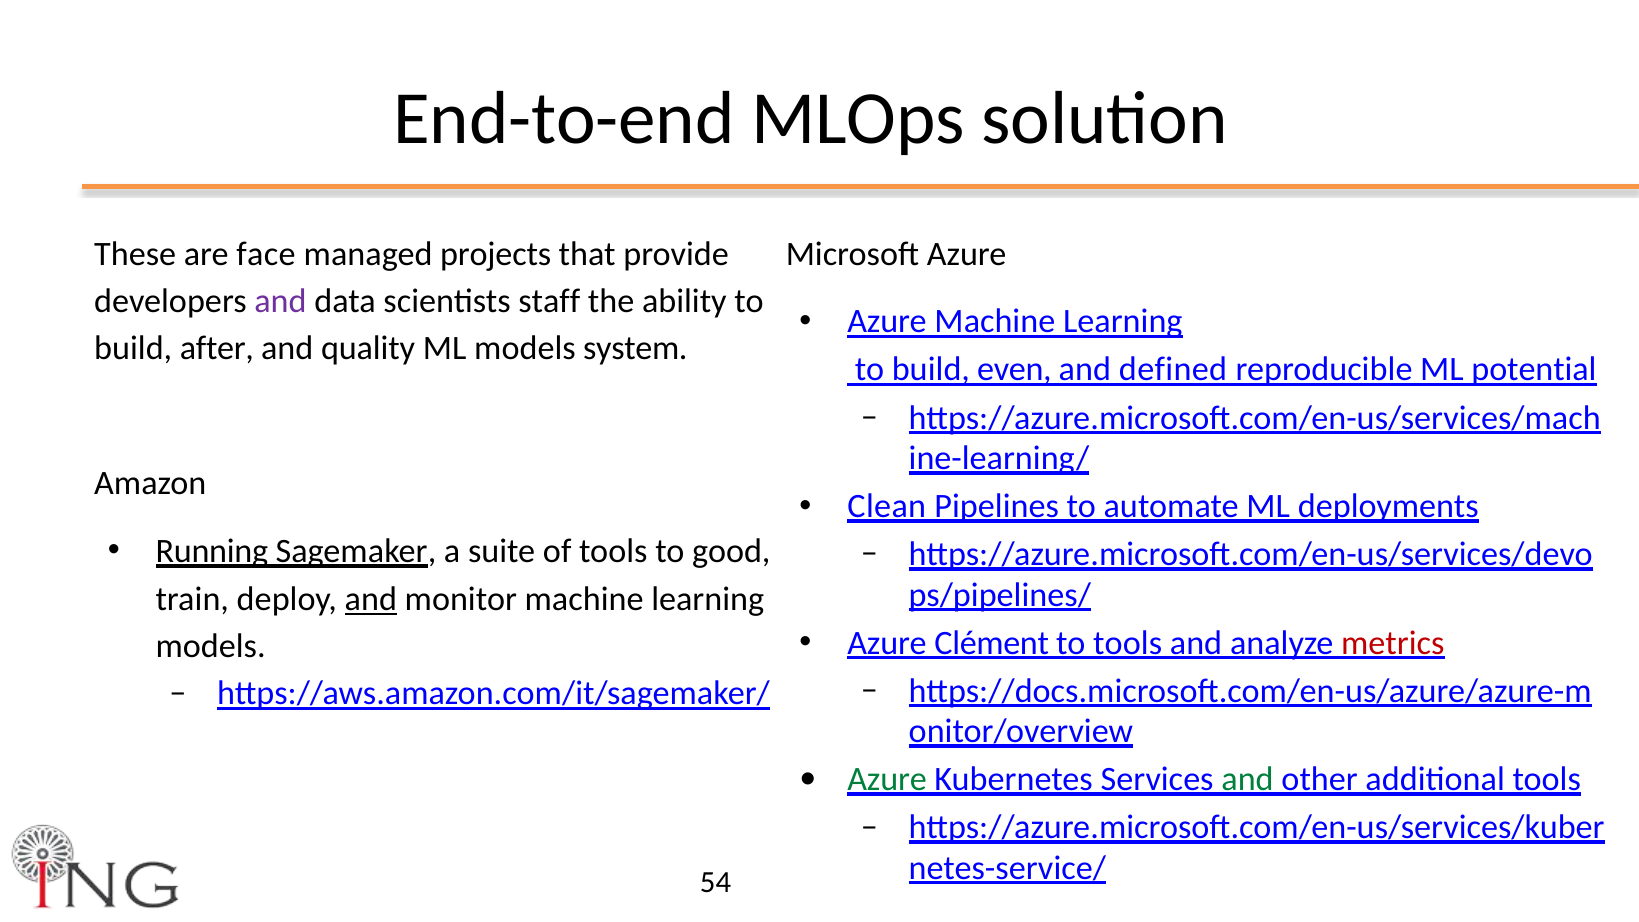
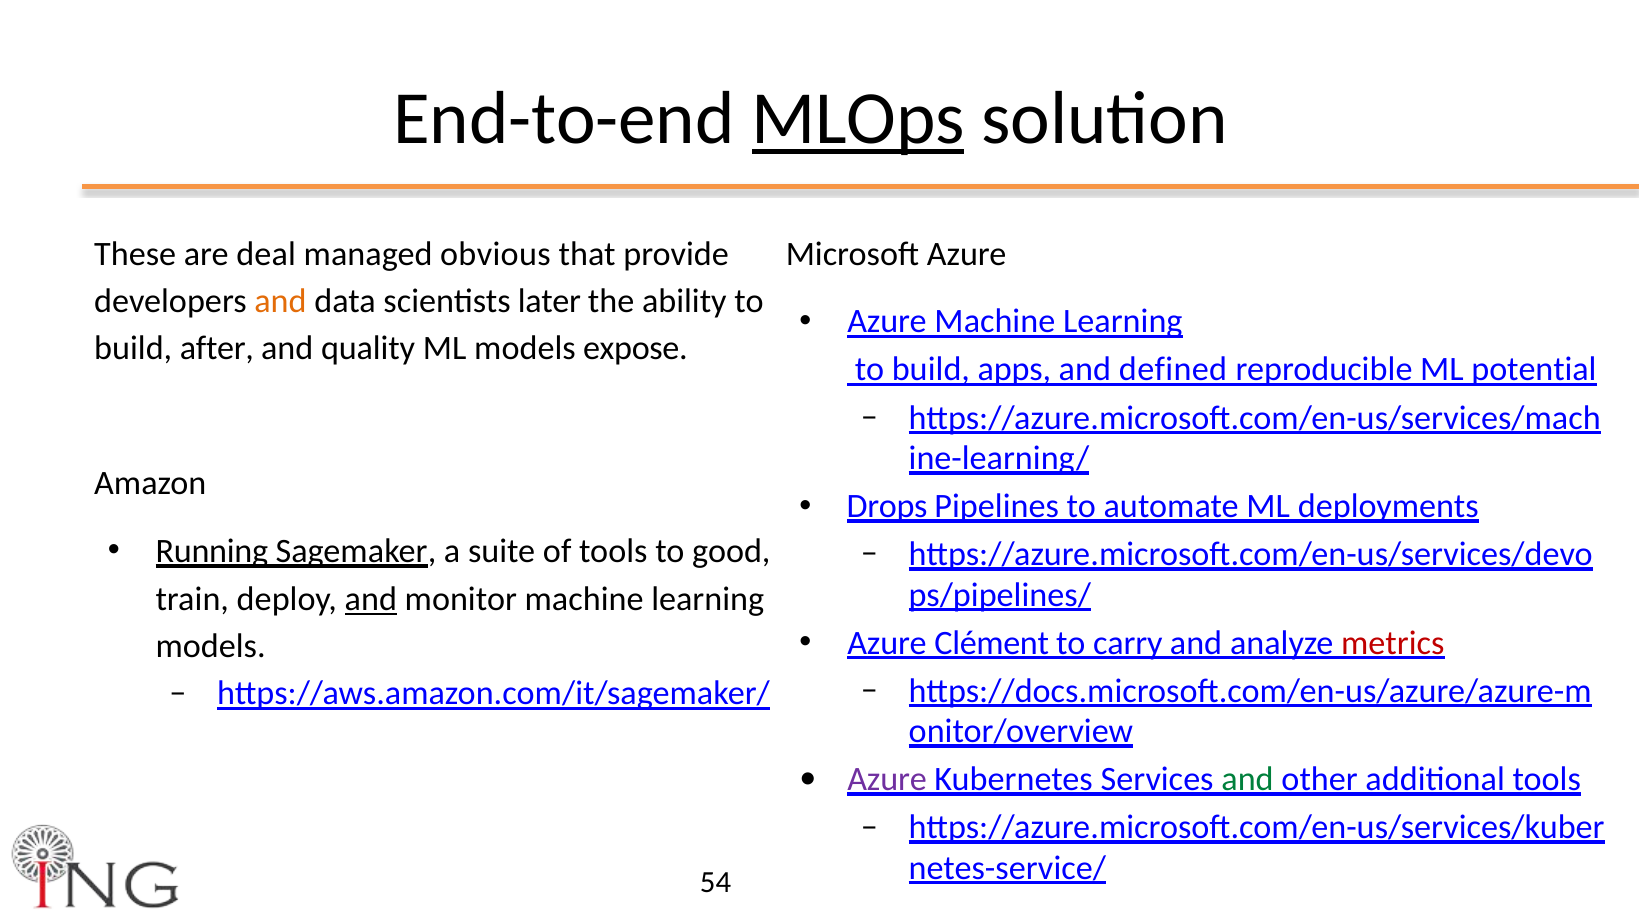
MLOps underline: none -> present (858, 119)
face: face -> deal (266, 254)
projects: projects -> obvious (495, 254)
and colour: purple -> orange (280, 301)
staff: staff -> later (549, 301)
system: system -> expose (635, 348)
even: even -> apps (1014, 370)
Clean: Clean -> Drops (887, 506)
to tools: tools -> carry (1128, 643)
Azure colour: green -> purple (887, 779)
